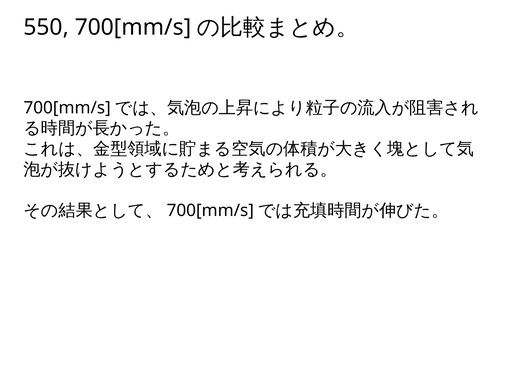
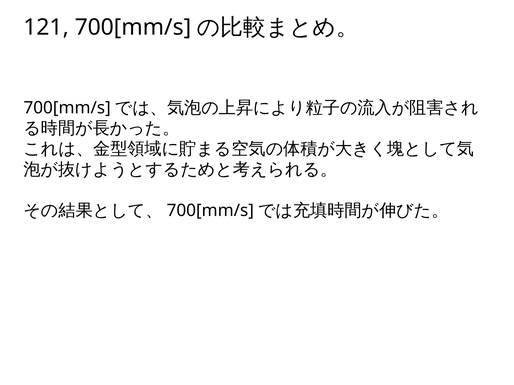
550: 550 -> 121 (46, 27)
